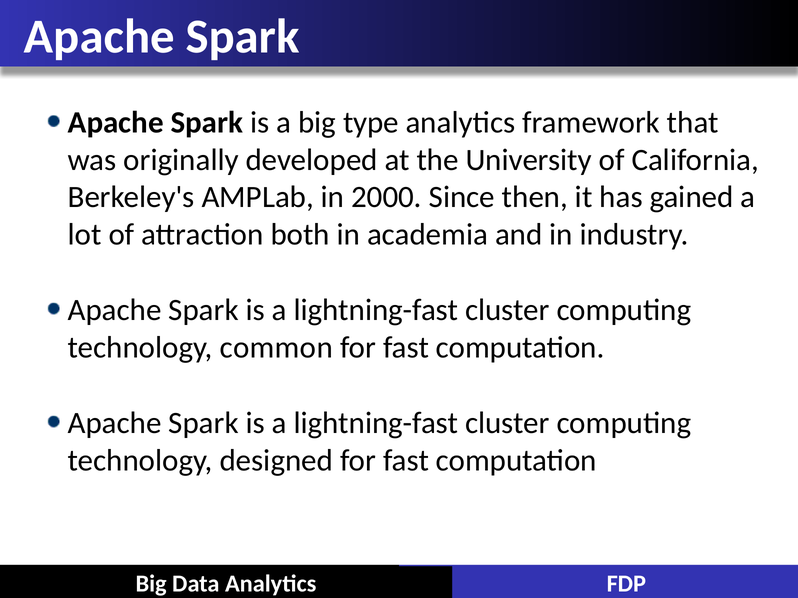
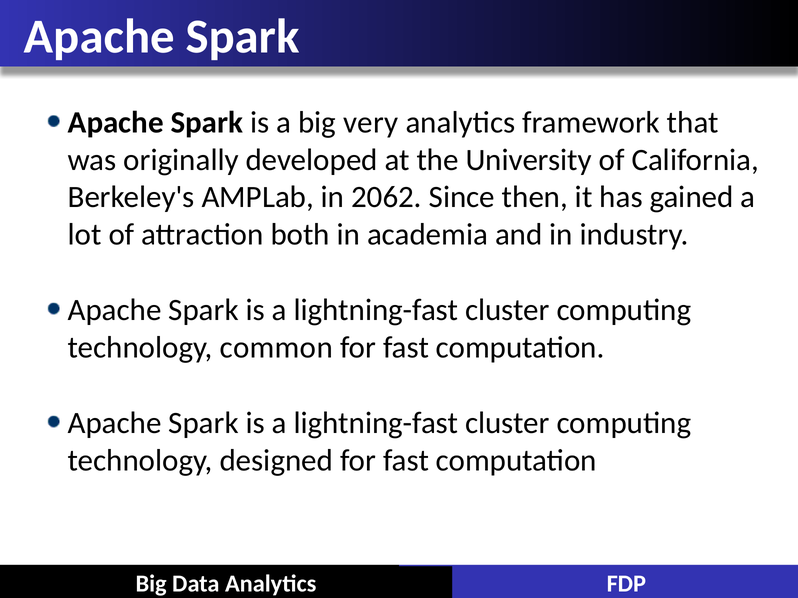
type: type -> very (371, 123)
2000: 2000 -> 2062 (386, 197)
